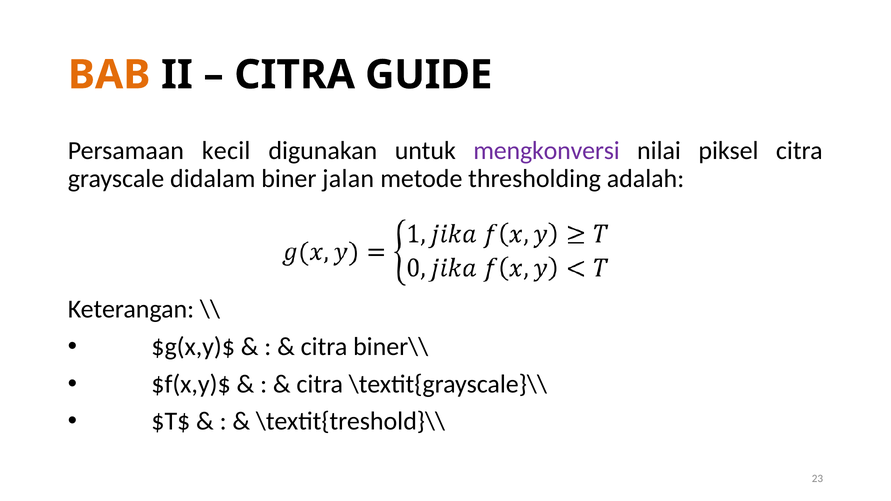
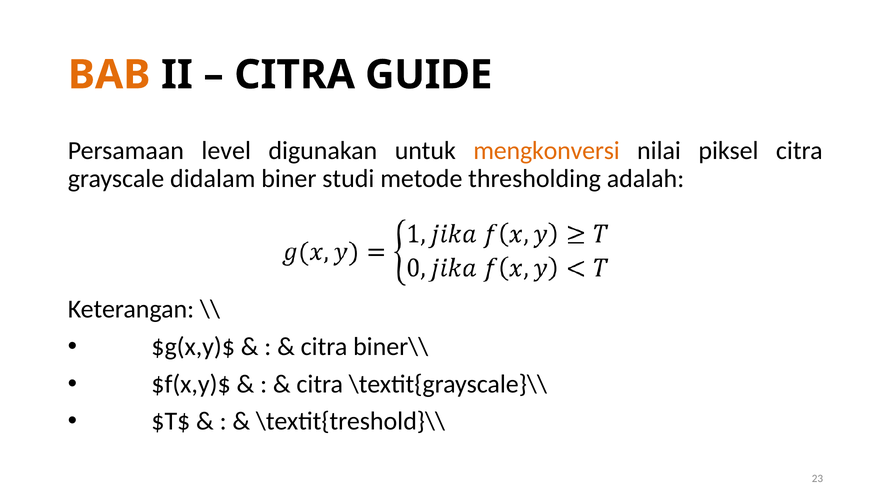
kecil: kecil -> level (226, 151)
mengkonversi colour: purple -> orange (547, 151)
jalan: jalan -> studi (348, 179)
